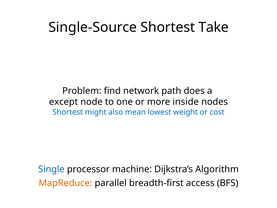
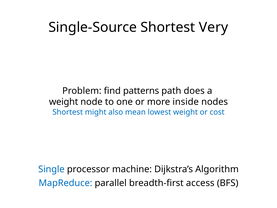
Take: Take -> Very (214, 27)
network: network -> patterns (141, 91)
except: except -> weight (64, 102)
MapReduce colour: orange -> blue (65, 183)
